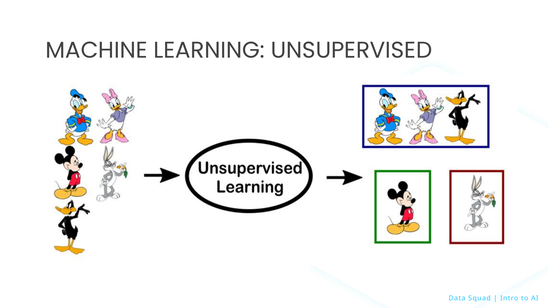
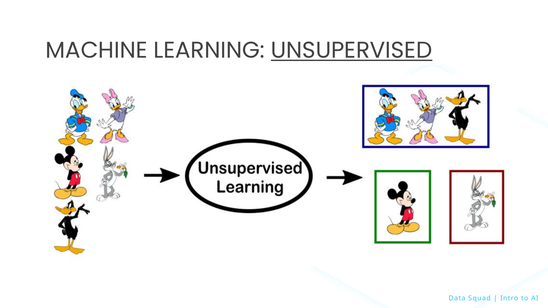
UNSUPERVISED underline: none -> present (352, 50)
